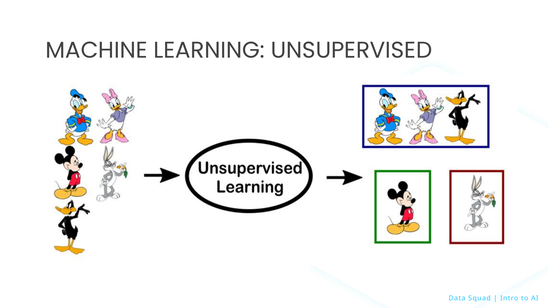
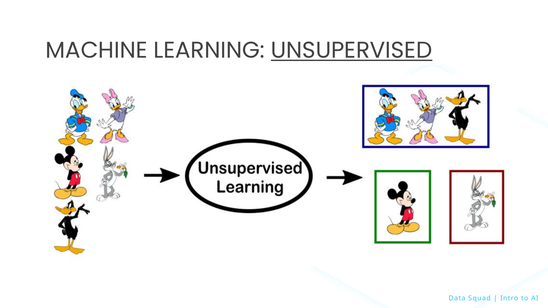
UNSUPERVISED underline: none -> present (352, 50)
